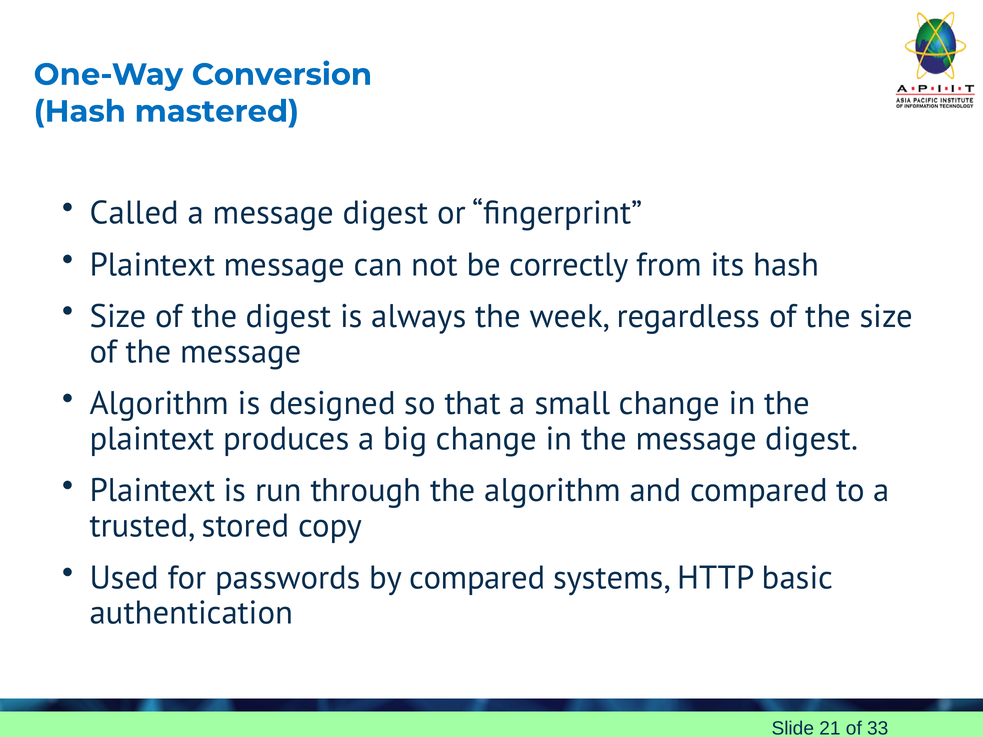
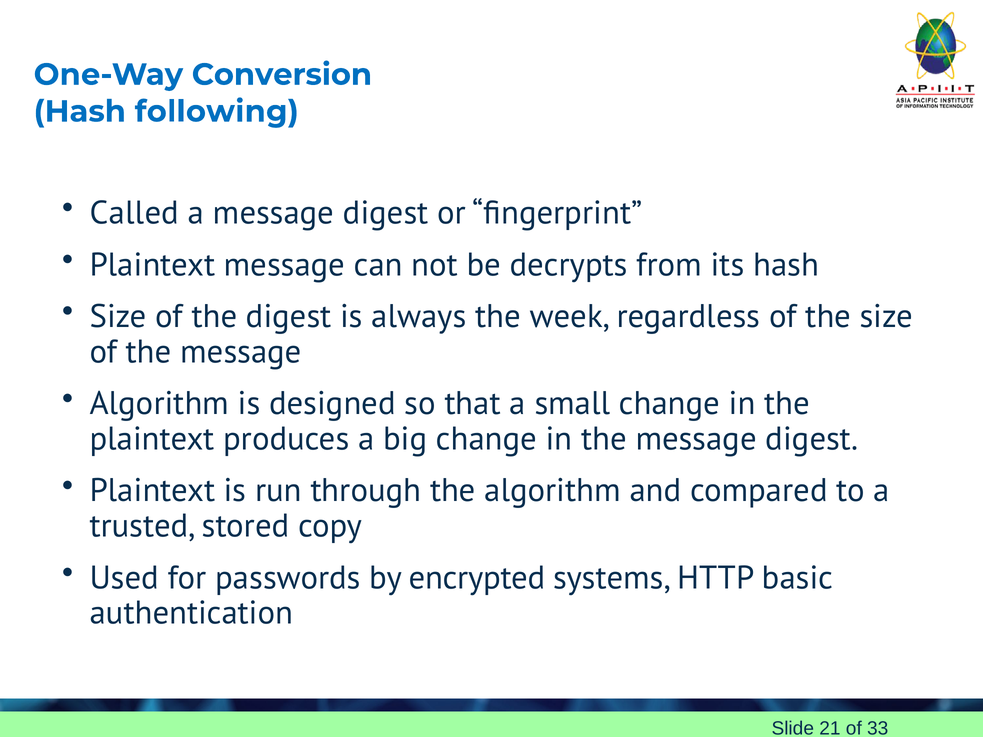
mastered: mastered -> following (217, 112)
correctly: correctly -> decrypts (569, 265)
by compared: compared -> encrypted (477, 578)
